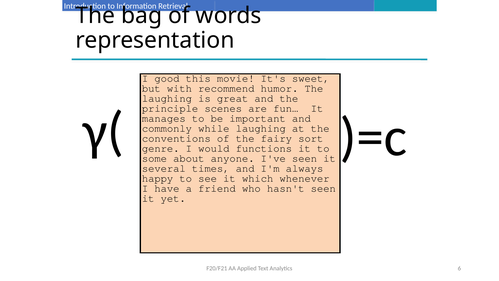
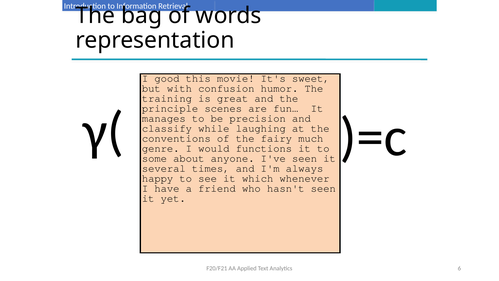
recommend: recommend -> confusion (226, 88)
laughing: laughing -> training (167, 98)
important: important -> precision (258, 118)
commonly: commonly -> classify (167, 128)
sort: sort -> much (311, 138)
